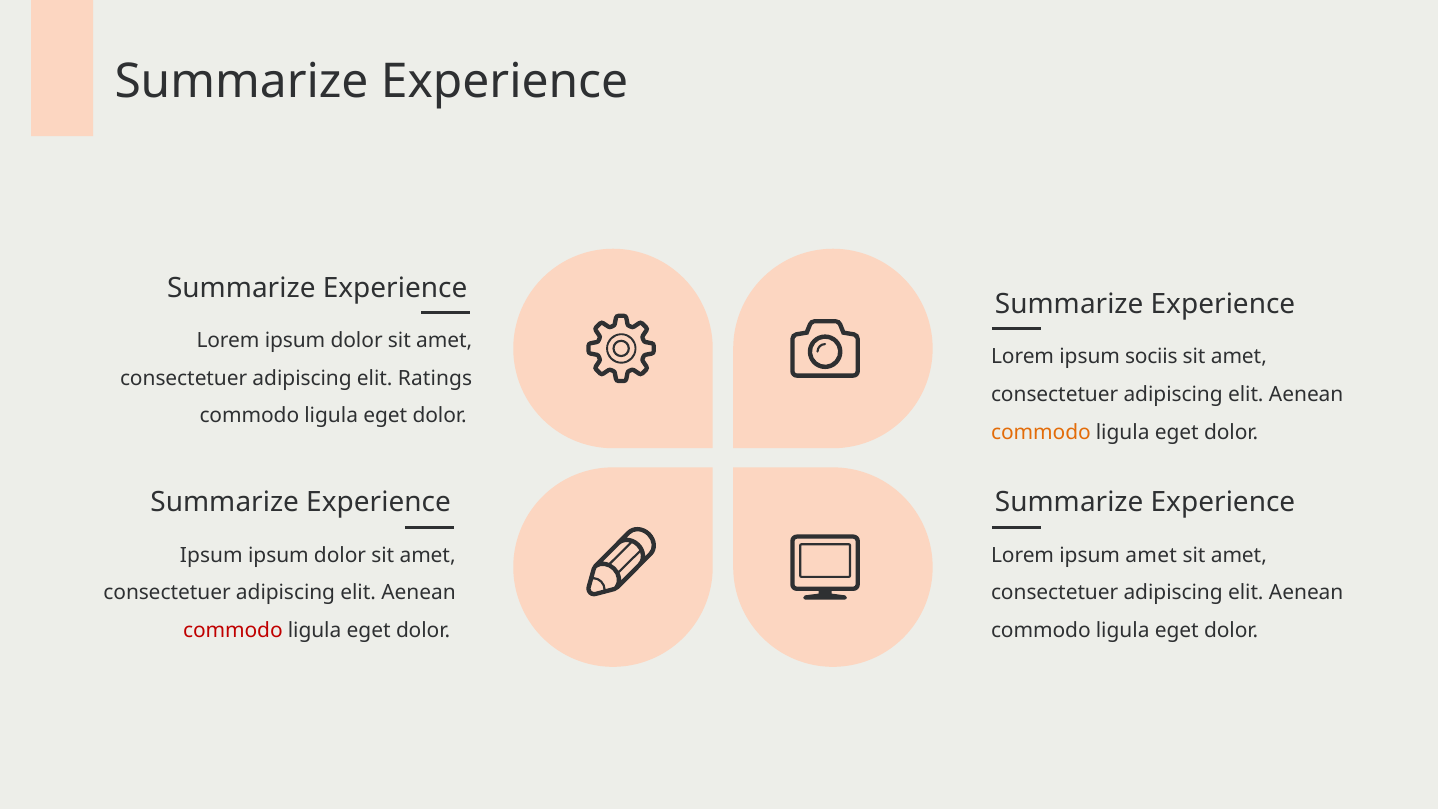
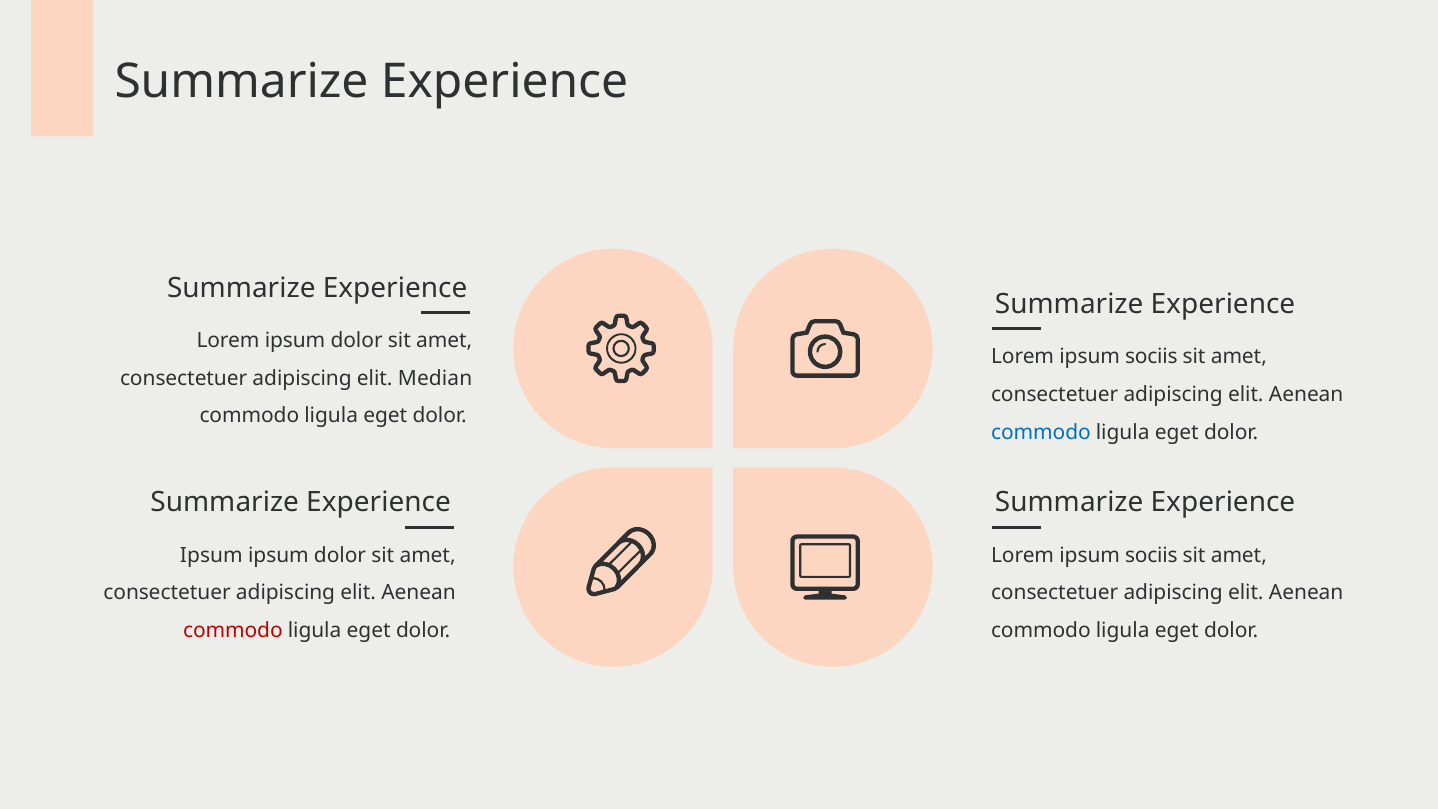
Ratings: Ratings -> Median (435, 378)
commodo colour: orange -> blue (1041, 432)
amet: amet -> sociis (1151, 555)
